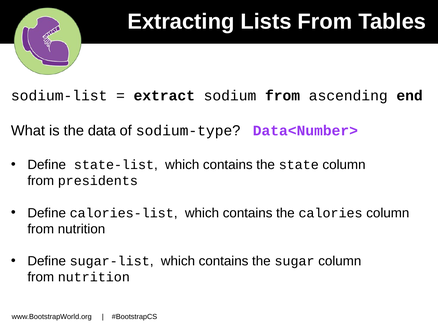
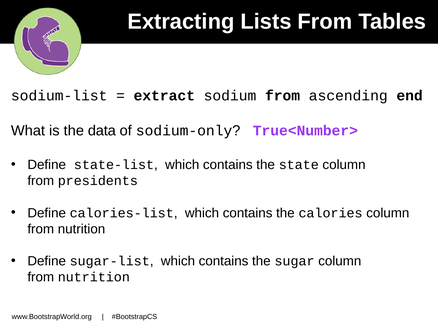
sodium-type: sodium-type -> sodium-only (184, 131)
Data<Number>: Data<Number> -> True<Number> (305, 131)
